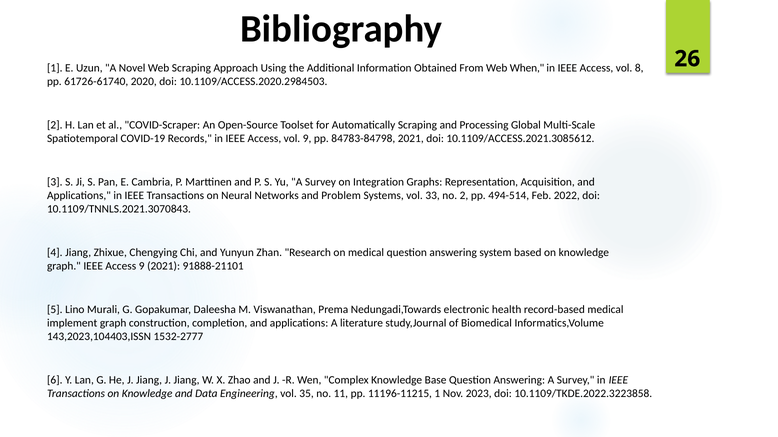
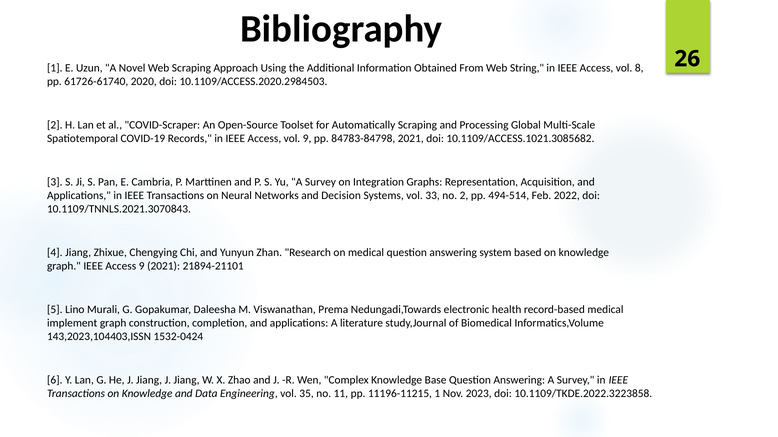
When: When -> String (527, 68)
10.1109/ACCESS.2021.3085612: 10.1109/ACCESS.2021.3085612 -> 10.1109/ACCESS.1021.3085682 (520, 139)
Problem: Problem -> Decision (341, 196)
91888-21101: 91888-21101 -> 21894-21101 (213, 267)
1532-2777: 1532-2777 -> 1532-0424 (178, 337)
